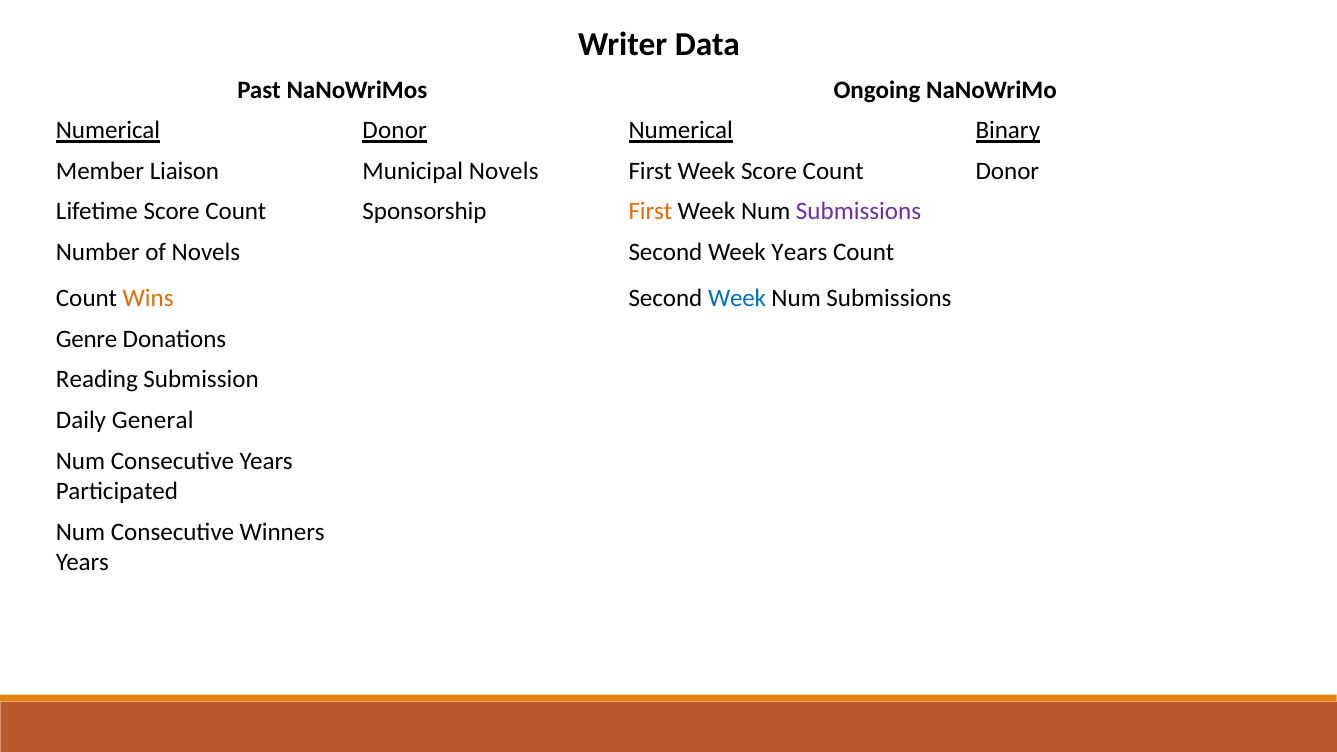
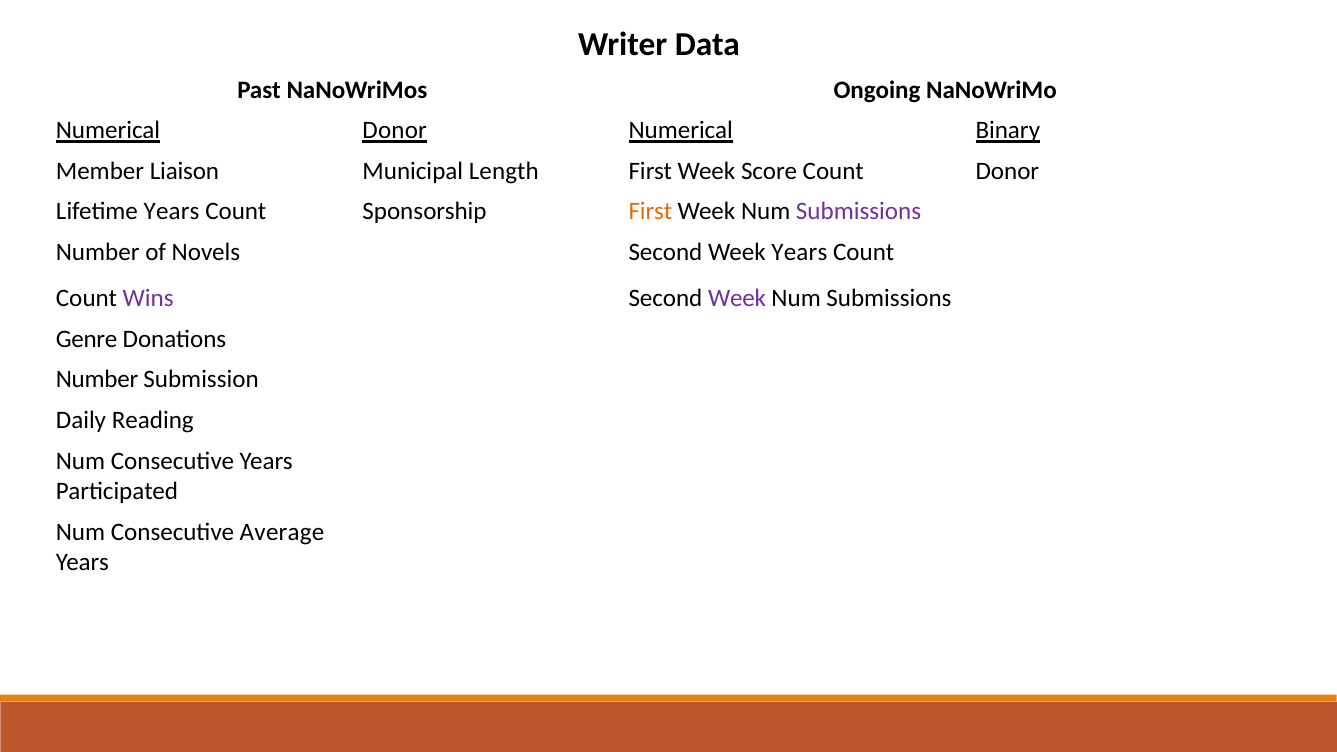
Municipal Novels: Novels -> Length (504, 171)
Lifetime Score: Score -> Years (172, 212)
Wins colour: orange -> purple (148, 298)
Week colour: blue -> purple (737, 298)
Reading: Reading -> Number (97, 379)
General: General -> Reading (153, 420)
Winners: Winners -> Average (282, 532)
